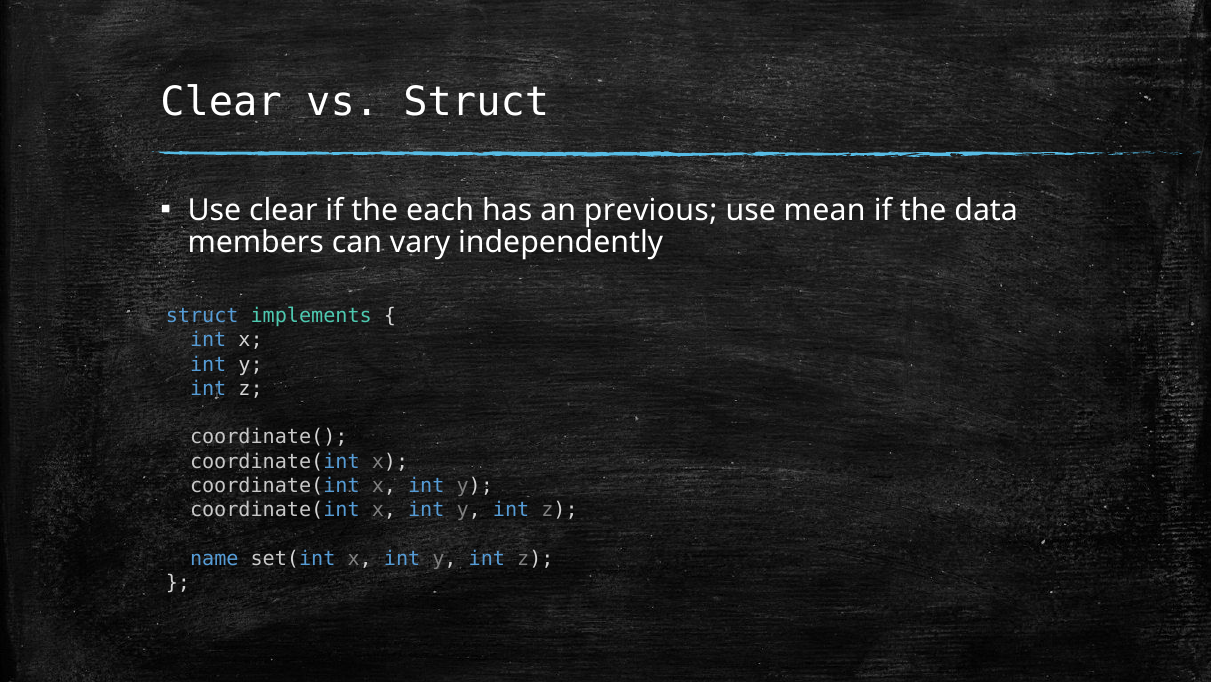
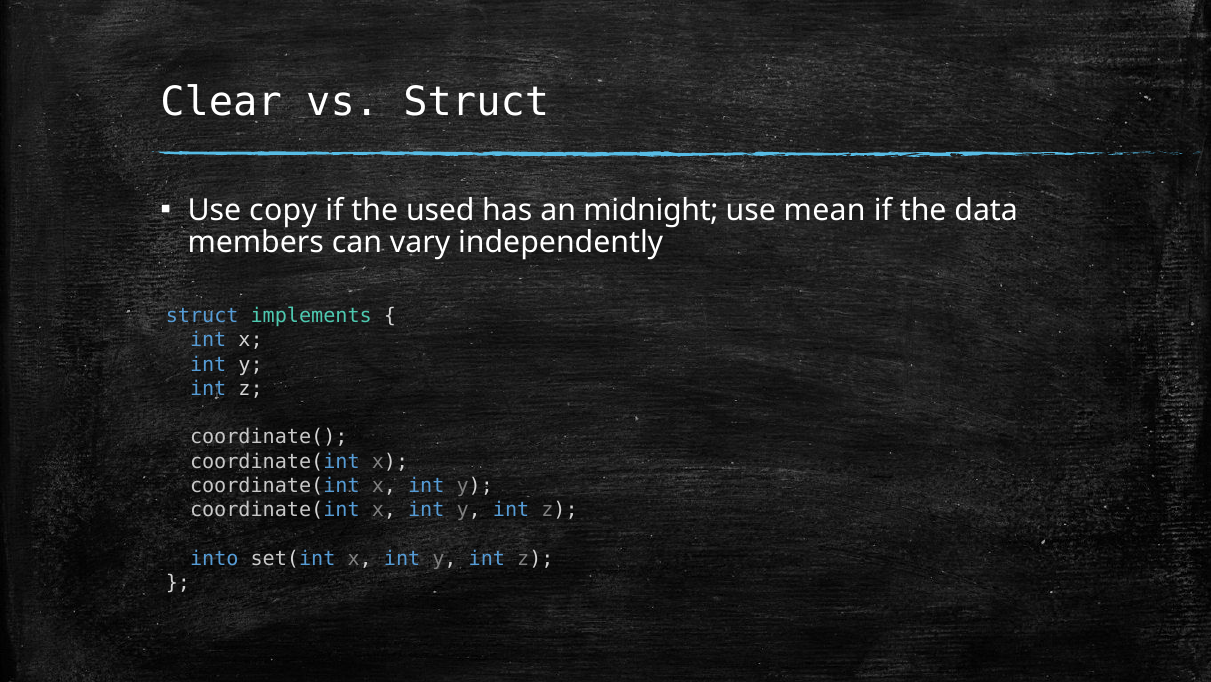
Use clear: clear -> copy (283, 210)
each: each -> used (440, 210)
previous: previous -> midnight (651, 210)
name: name -> into (214, 558)
